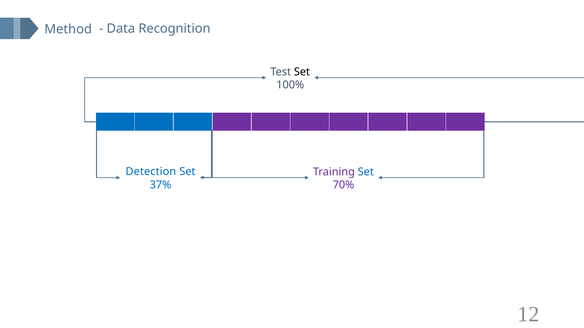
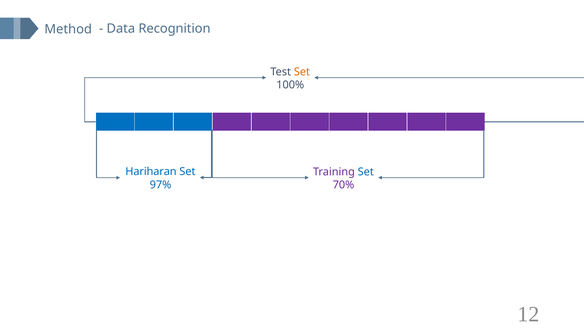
Set colour: black -> orange (302, 72)
Detection: Detection -> Hariharan (151, 172)
37%: 37% -> 97% (160, 185)
